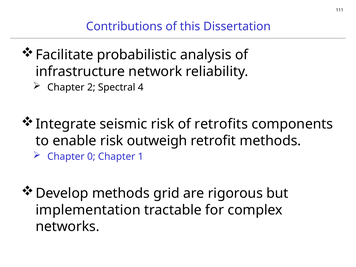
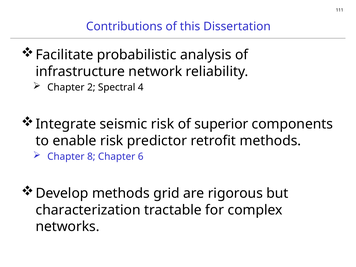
retrofits: retrofits -> superior (221, 124)
outweigh: outweigh -> predictor (157, 141)
0: 0 -> 8 (91, 157)
1: 1 -> 6 (141, 157)
implementation: implementation -> characterization (88, 210)
